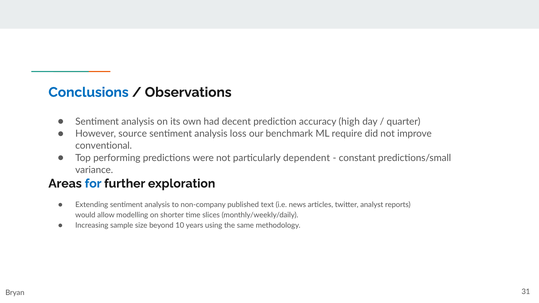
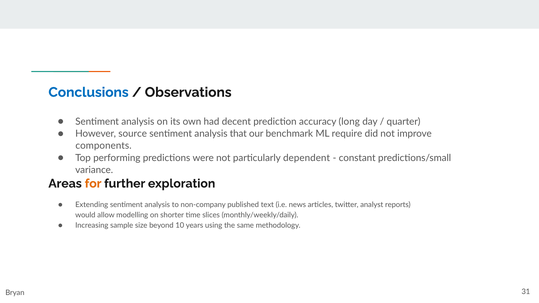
high: high -> long (349, 122)
loss: loss -> that (238, 134)
conventional: conventional -> components (104, 146)
for colour: blue -> orange (93, 184)
